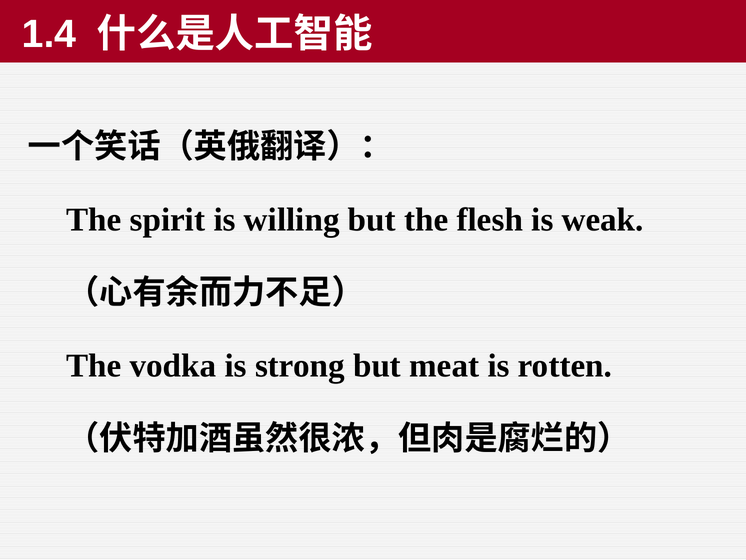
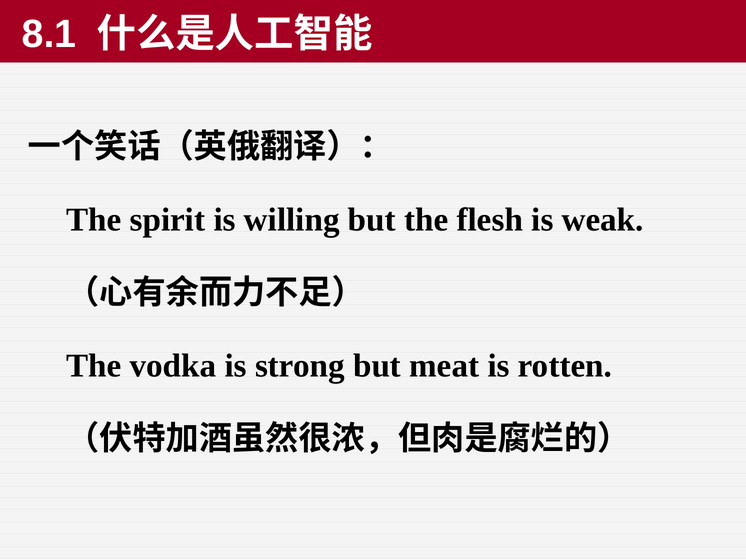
1.4: 1.4 -> 8.1 (49, 34)
